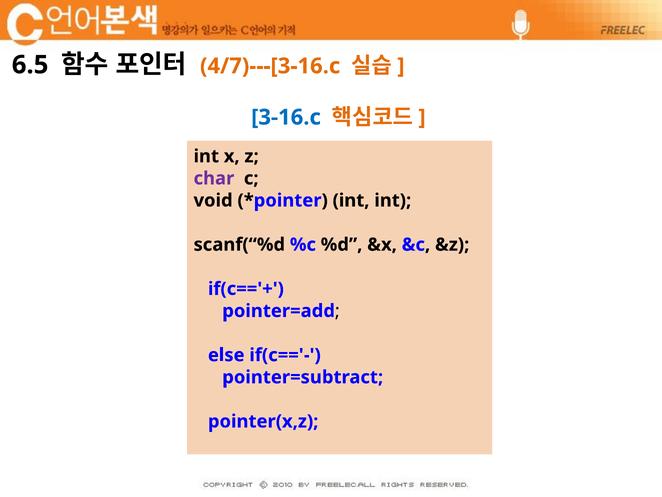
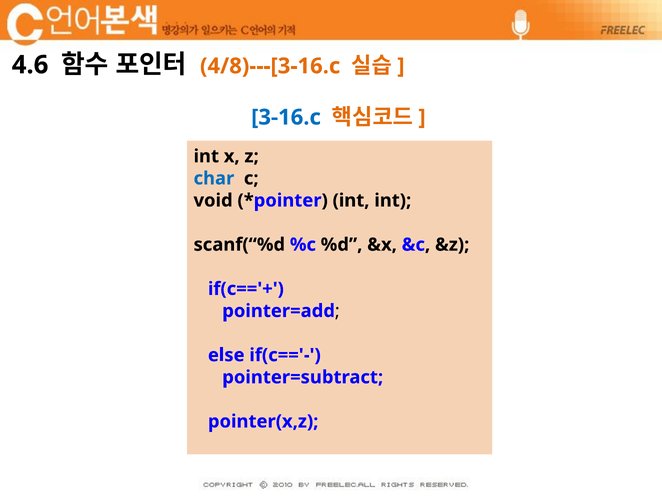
6.5: 6.5 -> 4.6 (30, 65)
4/7)---[3-16.c: 4/7)---[3-16.c -> 4/8)---[3-16.c (270, 66)
char colour: purple -> blue (214, 178)
